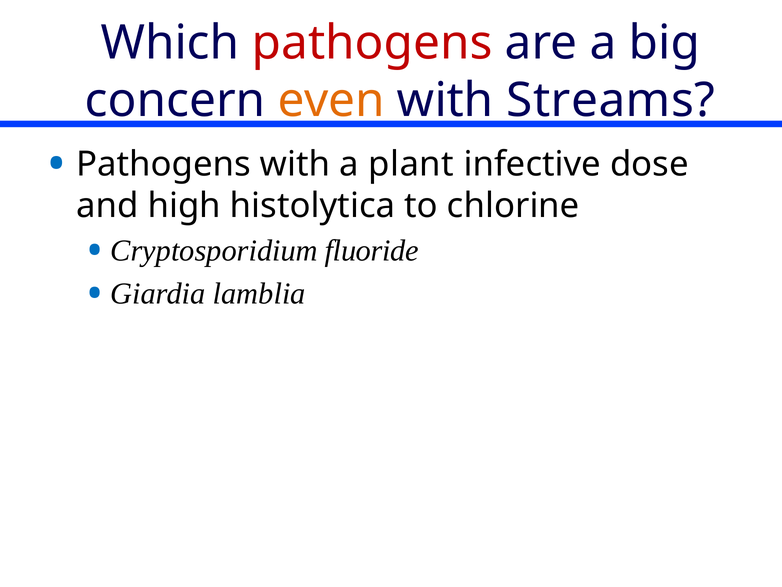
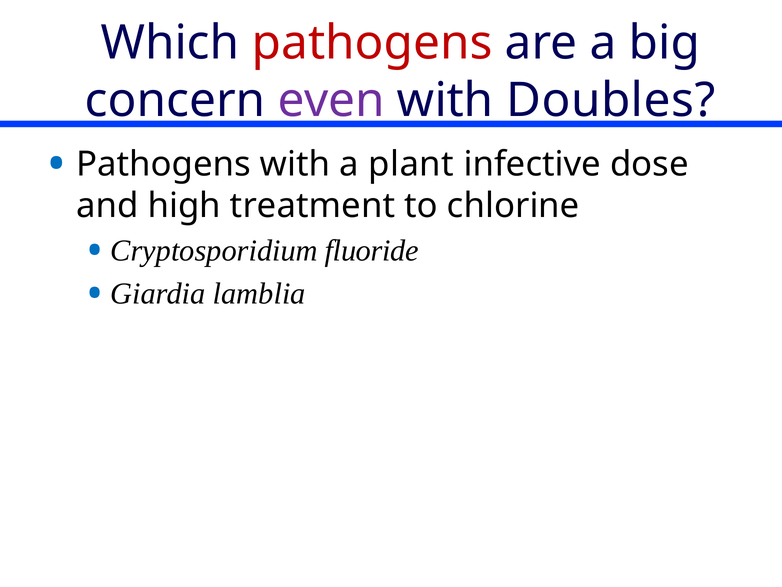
even colour: orange -> purple (331, 100)
Streams: Streams -> Doubles (611, 100)
histolytica: histolytica -> treatment (313, 206)
